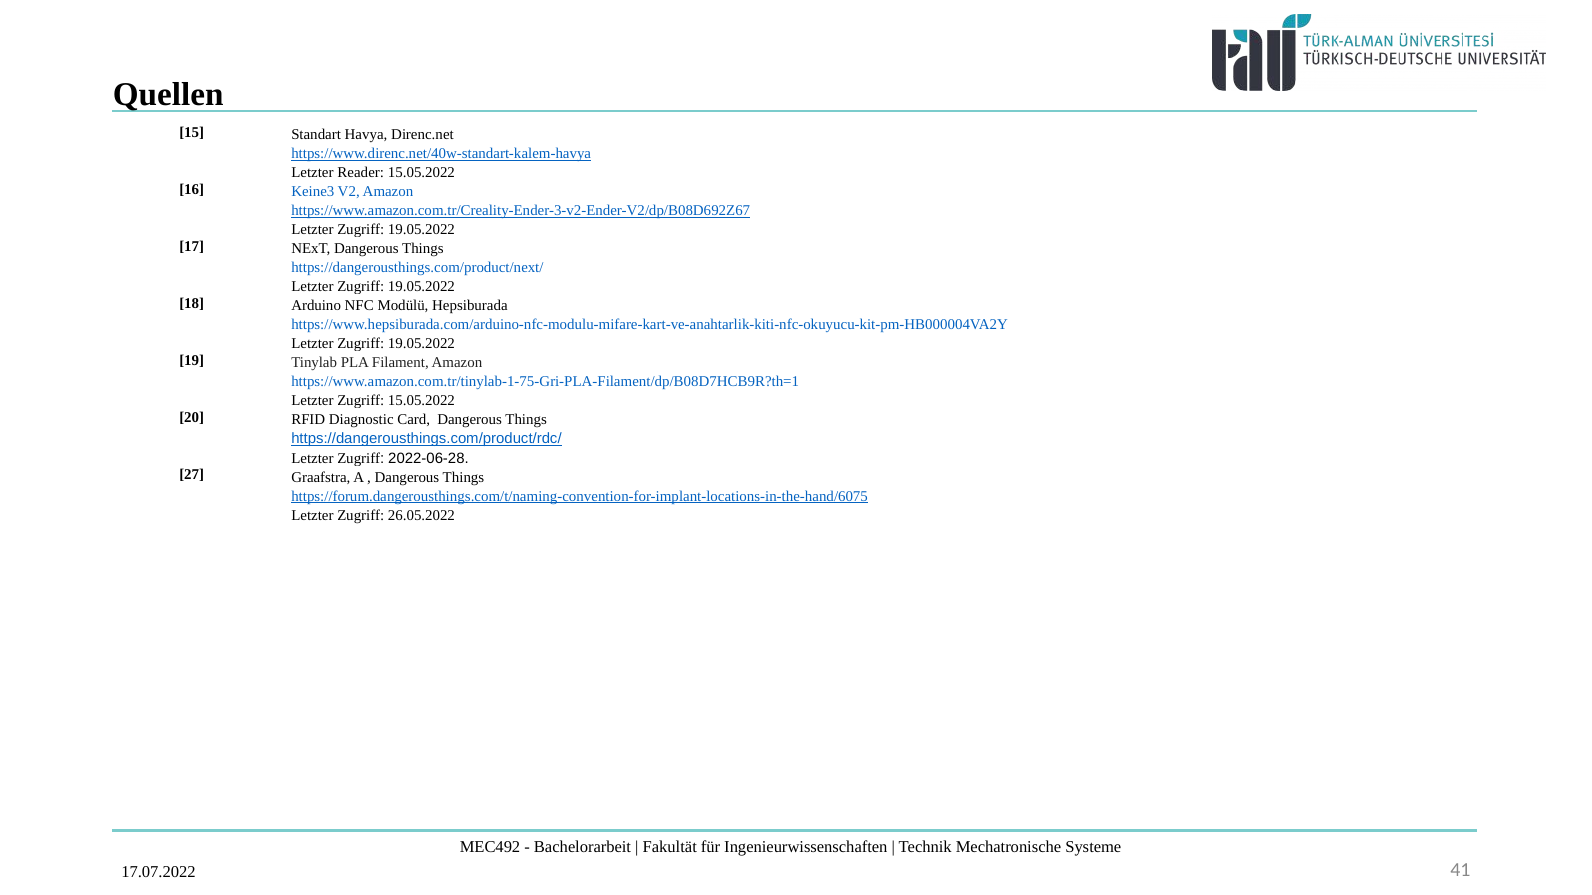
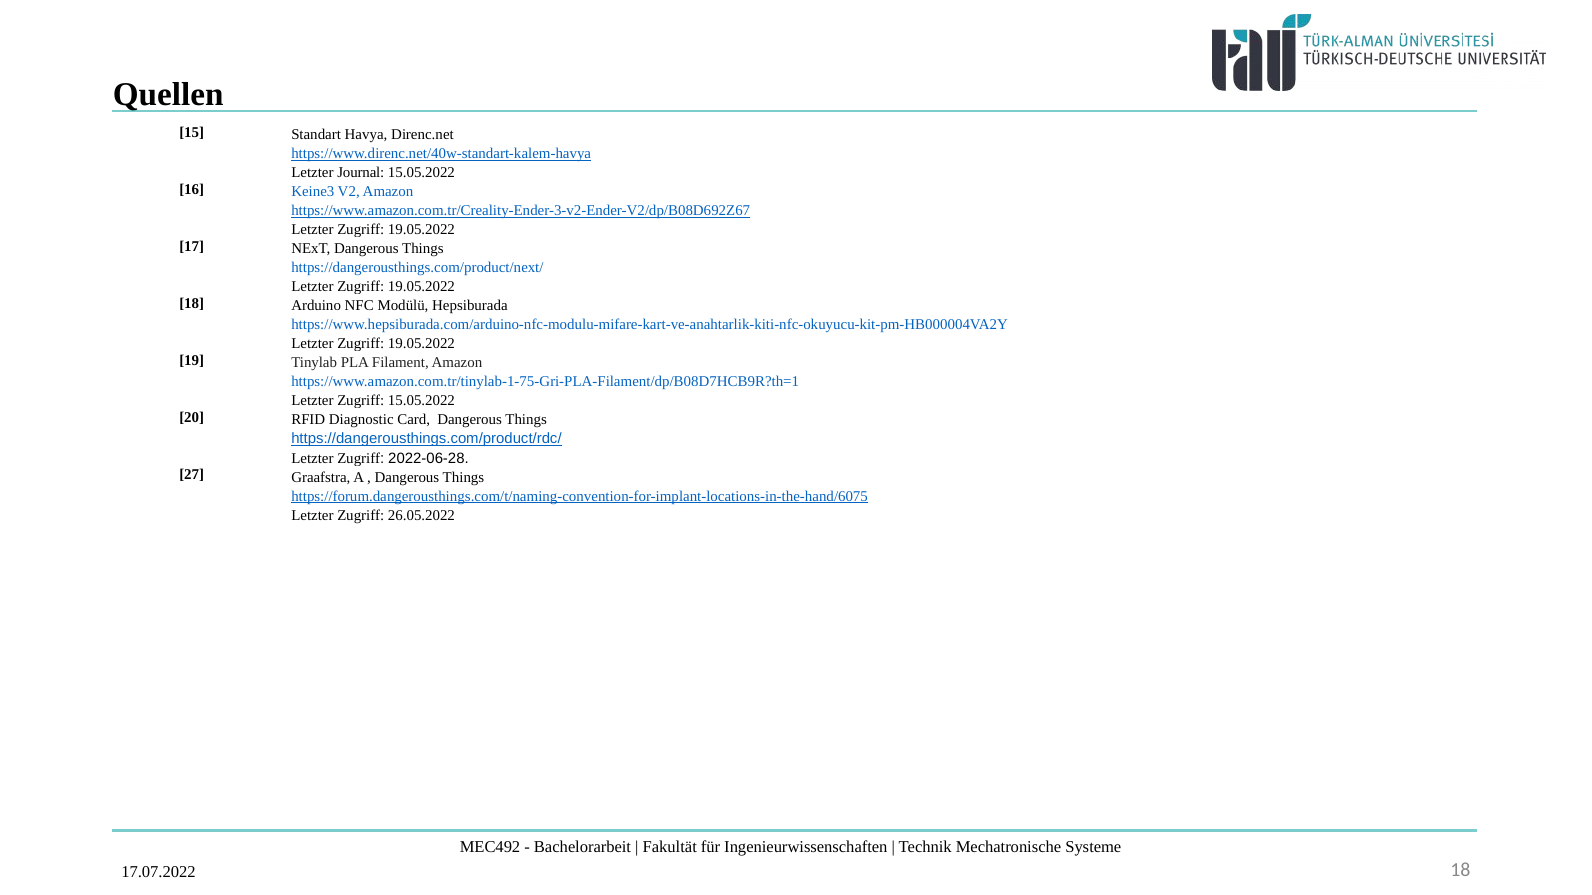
Reader: Reader -> Journal (361, 173)
17.07.2022 41: 41 -> 18 (1460, 870)
